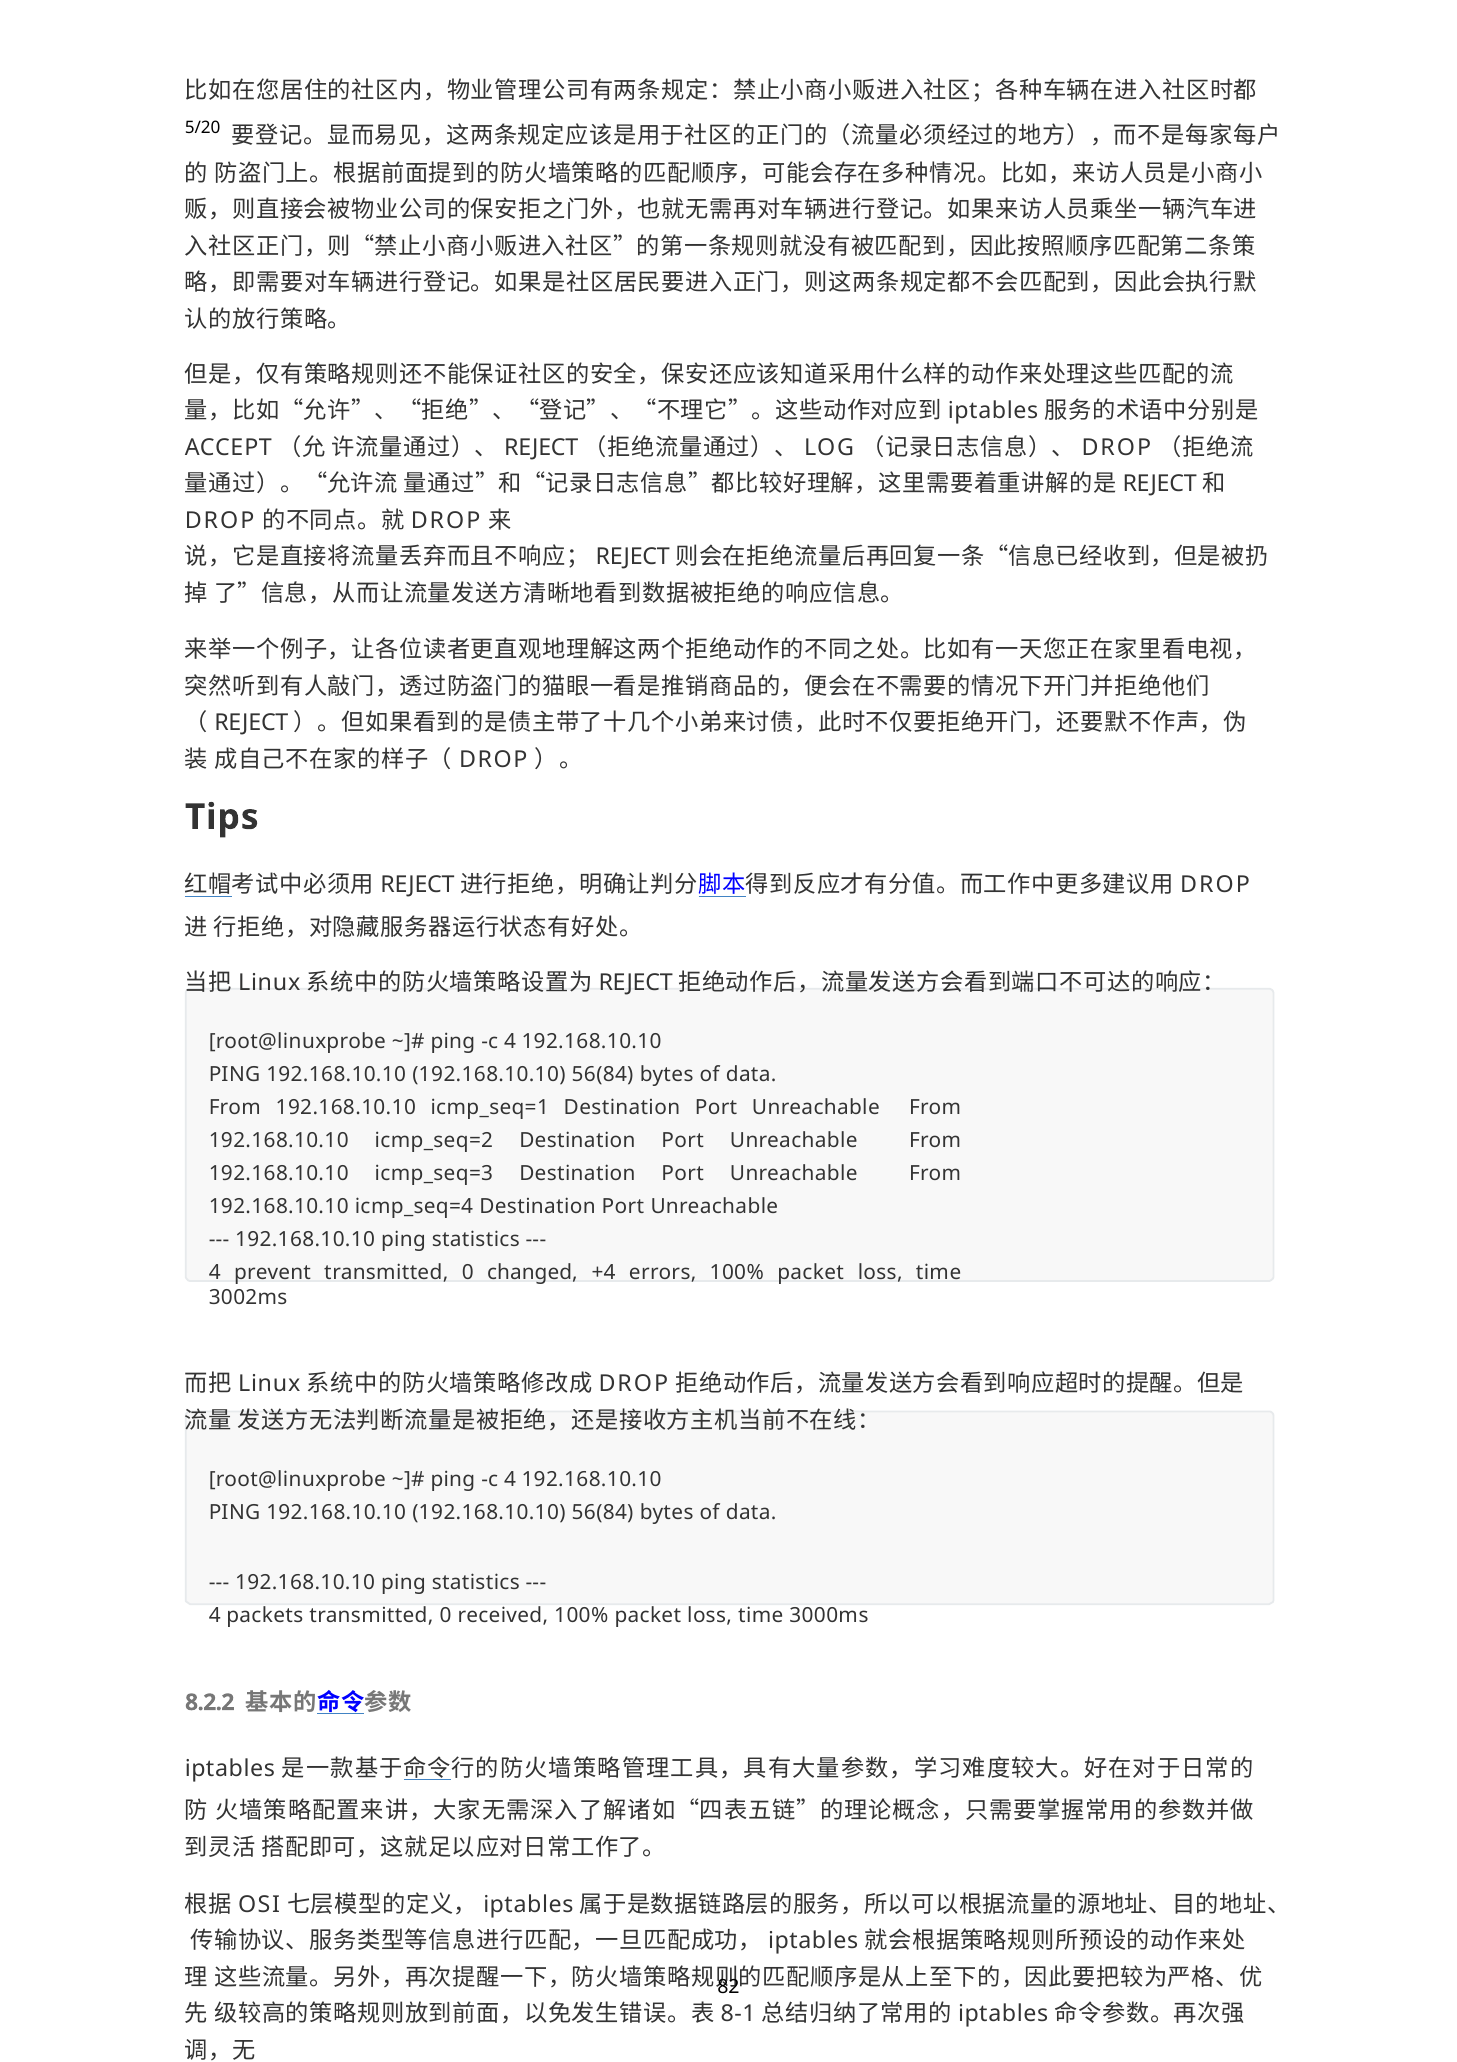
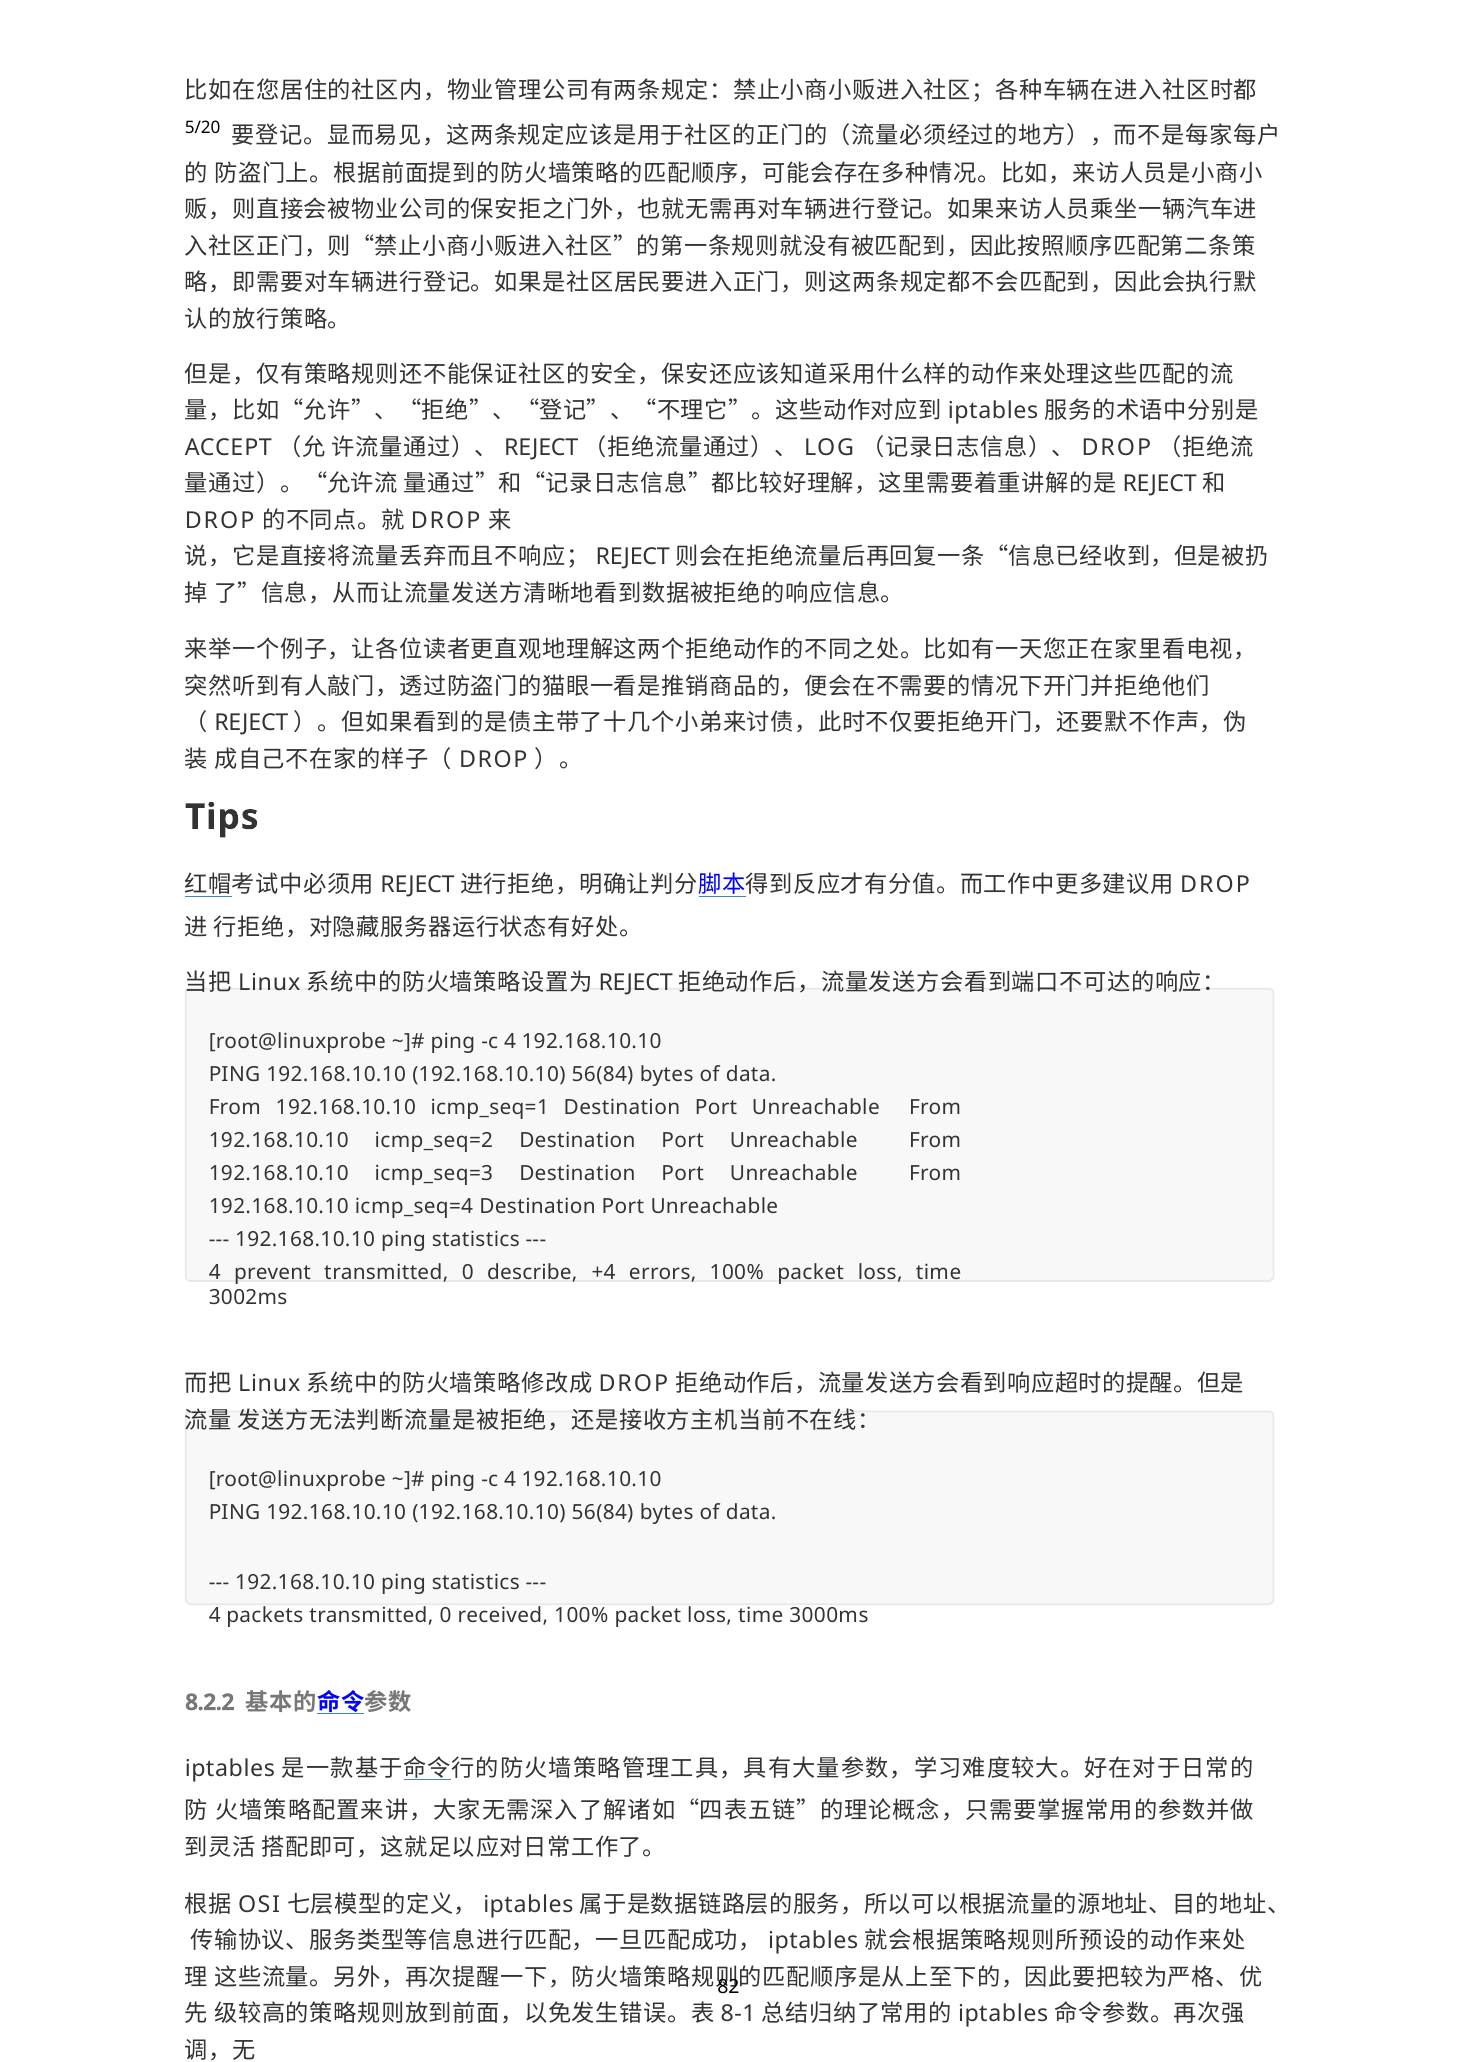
changed: changed -> describe (532, 1273)
